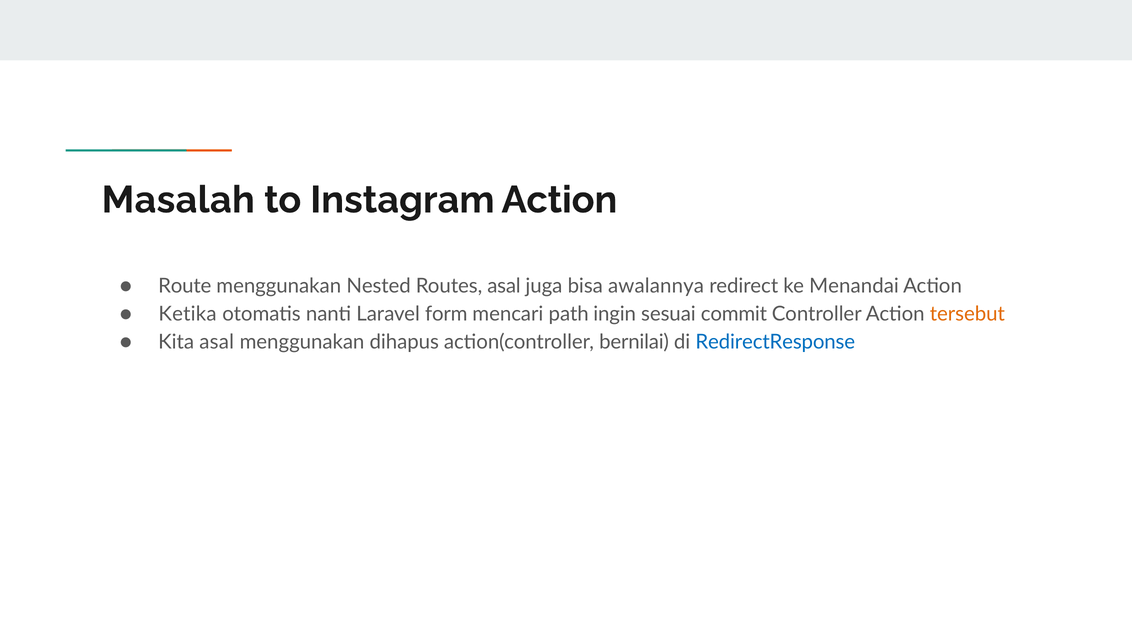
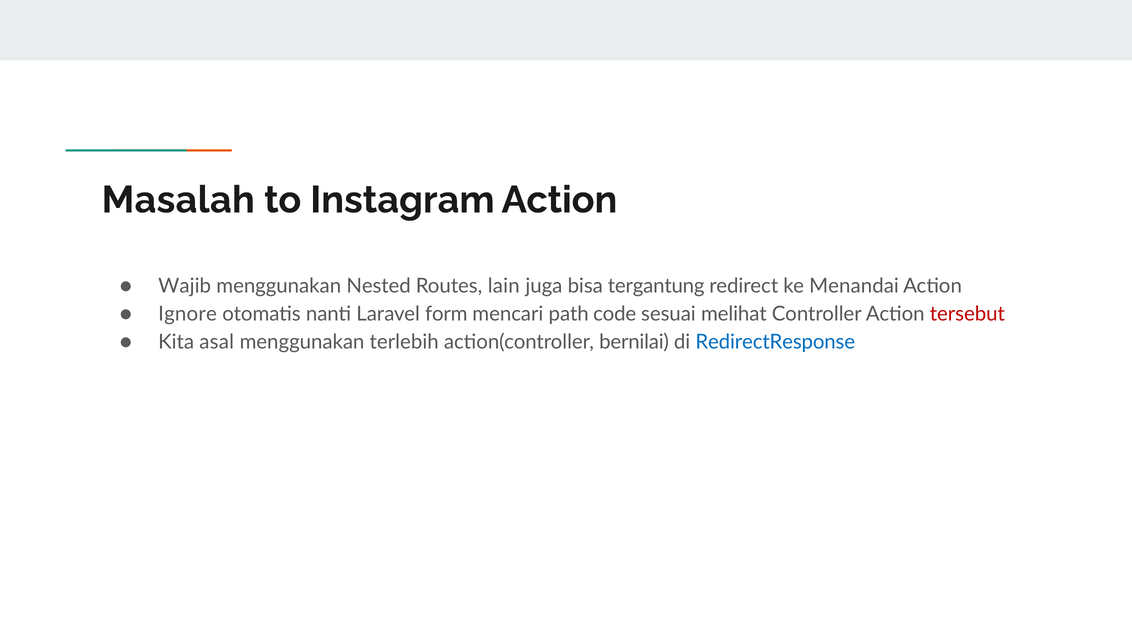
Route: Route -> Wajib (185, 286)
Routes asal: asal -> lain (504, 286)
awalannya: awalannya -> tergantung (656, 286)
Ketika: Ketika -> Ignore (188, 314)
ingin: ingin -> code (615, 314)
commit: commit -> melihat (734, 314)
tersebut colour: orange -> red (967, 314)
dihapus: dihapus -> terlebih (404, 342)
